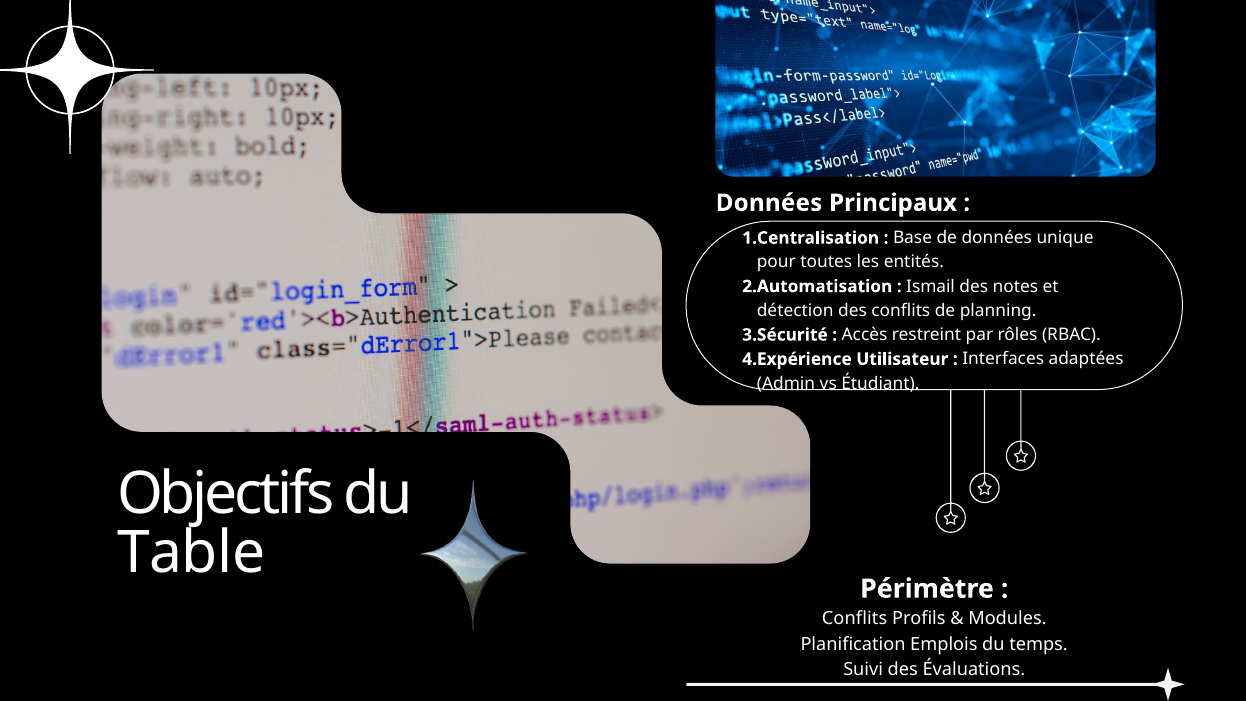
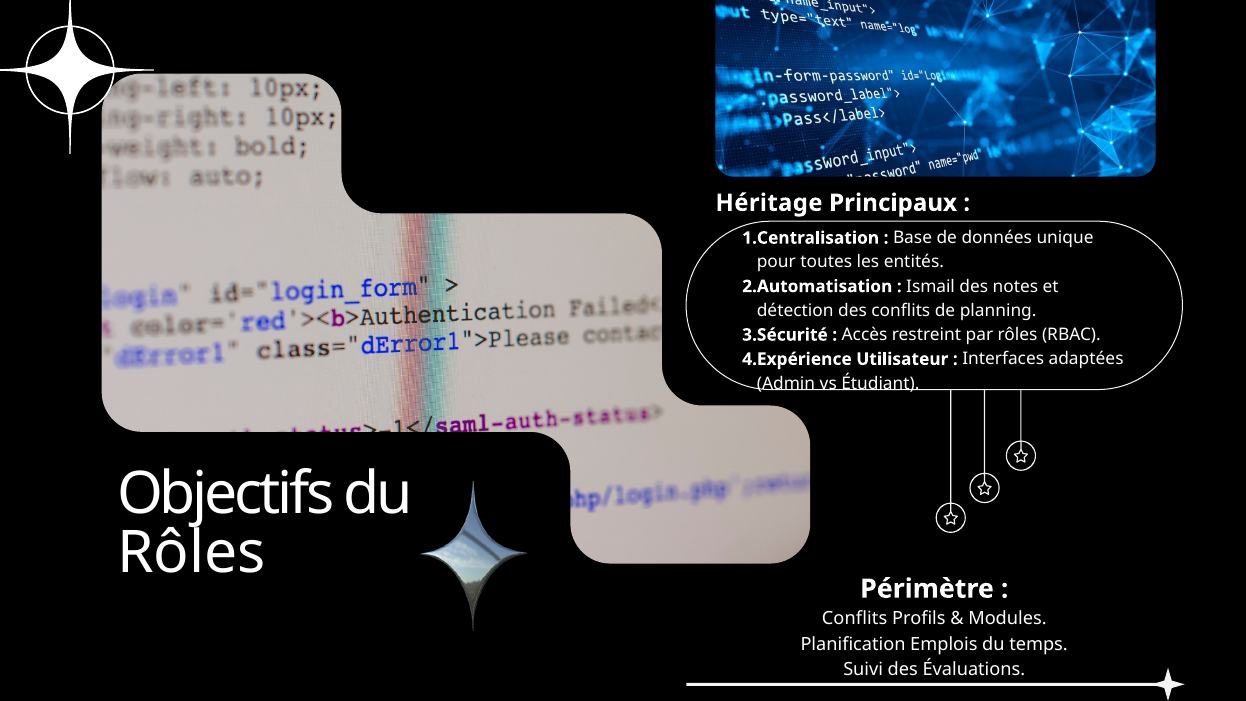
Données: Données -> Héritage (769, 203)
Table: Table -> Rôles (191, 553)
